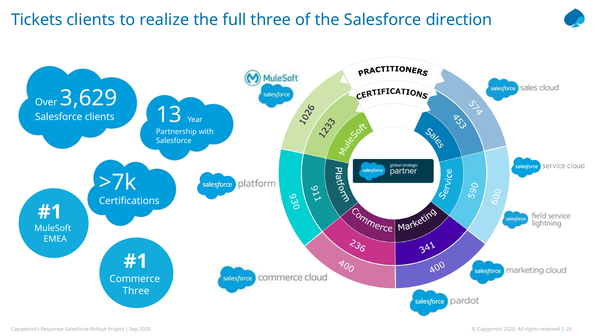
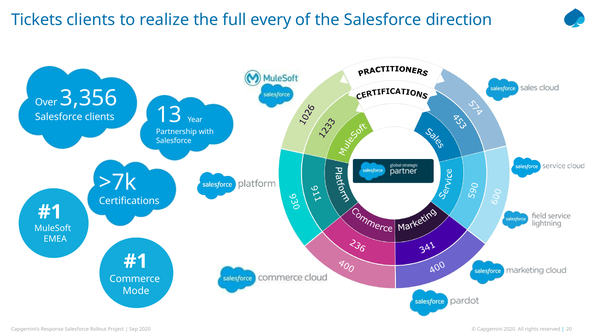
full three: three -> every (271, 20)
3,629: 3,629 -> 3,356 (89, 98)
Three: Three -> Mode (136, 291)
